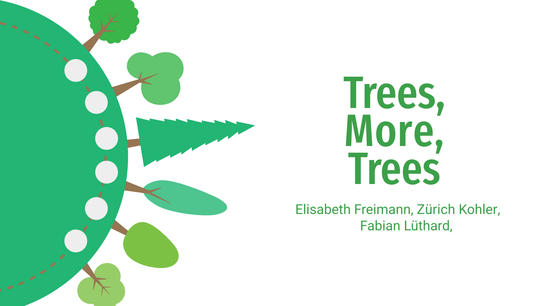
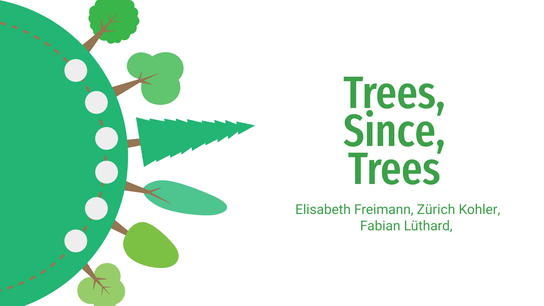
More: More -> Since (394, 131)
